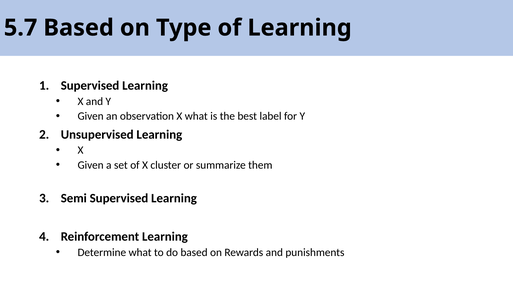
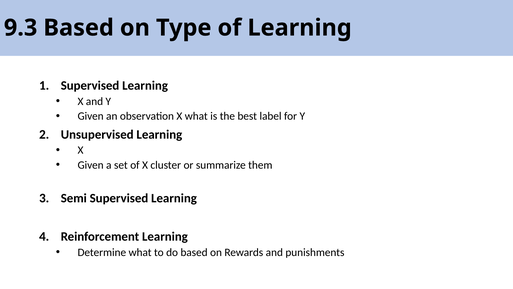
5.7: 5.7 -> 9.3 (21, 28)
